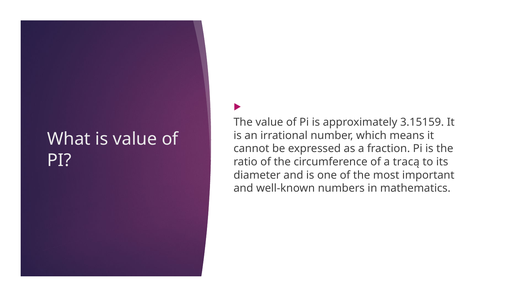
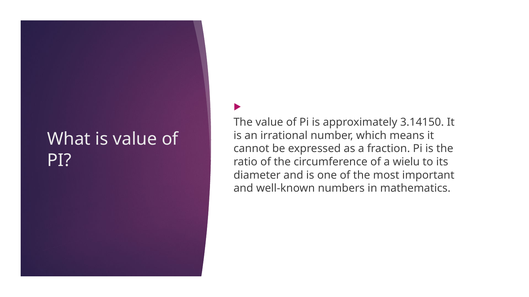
3.15159: 3.15159 -> 3.14150 (422, 122)
tracą: tracą -> wielu (406, 162)
